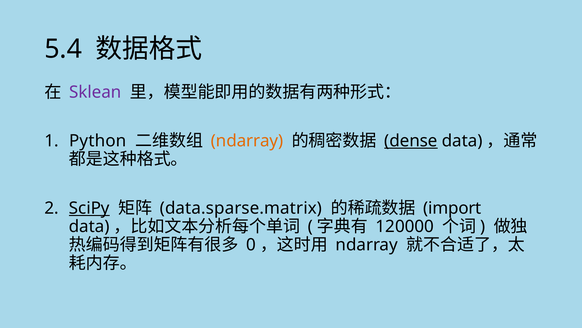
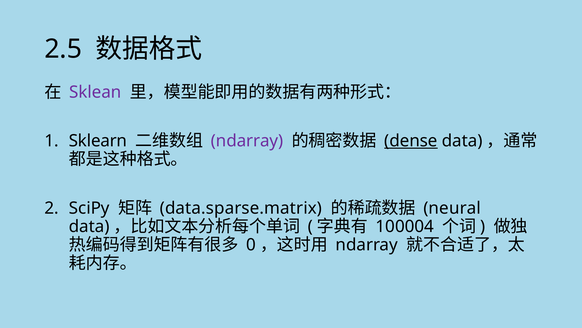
5.4: 5.4 -> 2.5 (63, 49)
Python: Python -> Sklearn (98, 141)
ndarray colour: orange -> purple (247, 141)
SciPy underline: present -> none (89, 208)
import: import -> neural (452, 208)
120000: 120000 -> 100004 (405, 226)
